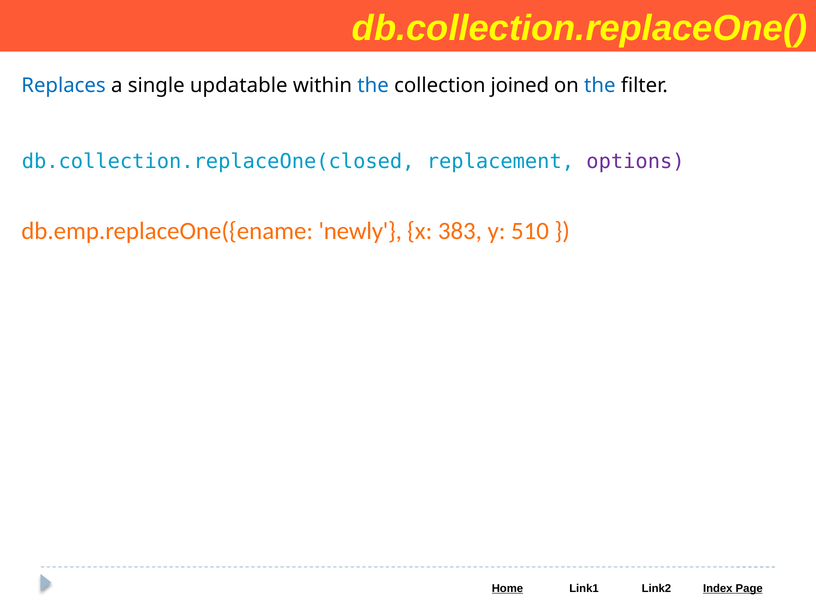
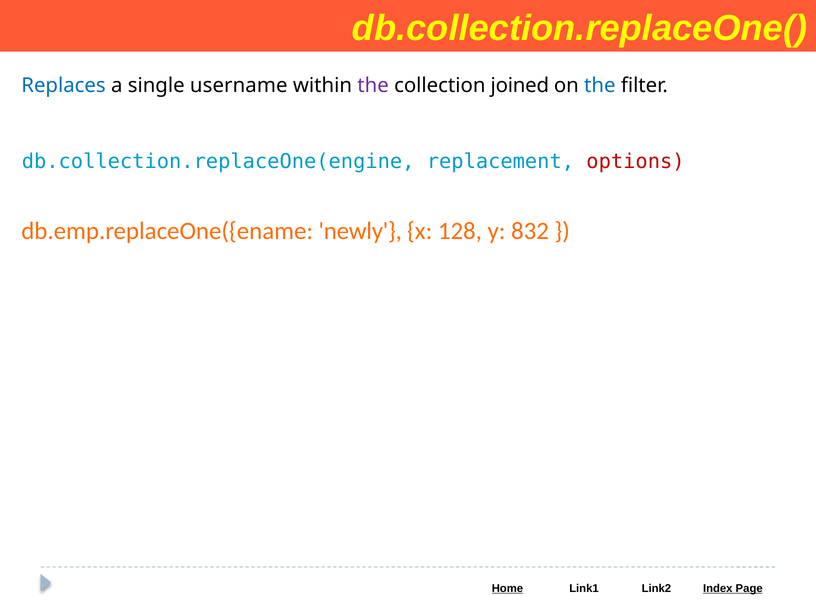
updatable: updatable -> username (239, 86)
the colour: blue -> purple (373, 86)
db.collection.replaceOne(closed: db.collection.replaceOne(closed -> db.collection.replaceOne(engine (218, 161)
options colour: purple -> red (635, 161)
383: 383 -> 128 (460, 231)
510: 510 -> 832 (530, 231)
